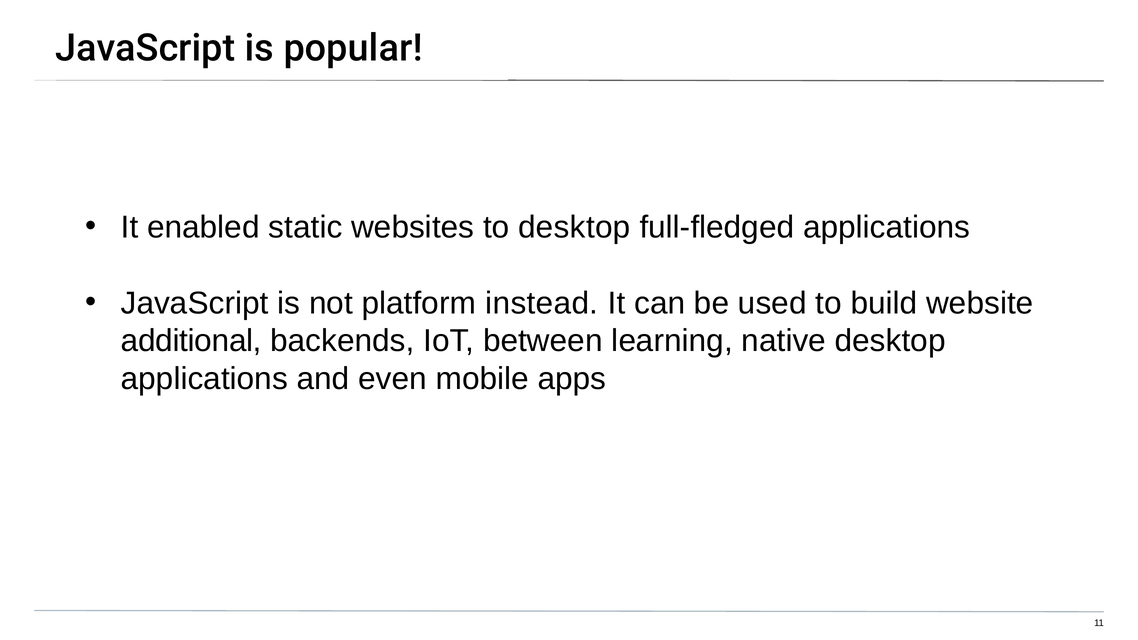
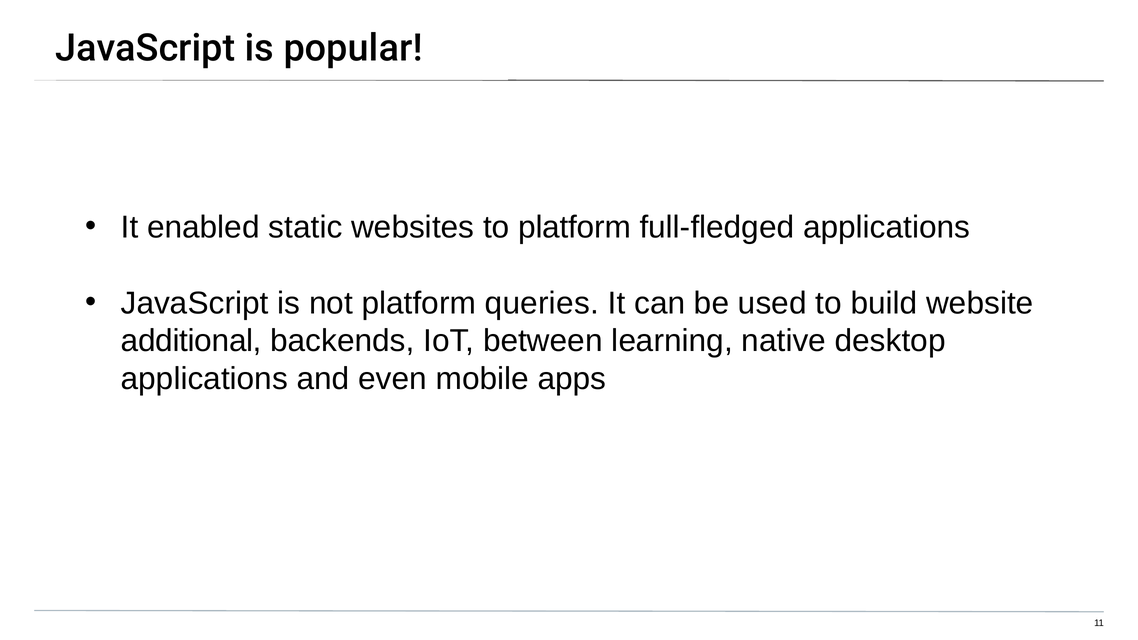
to desktop: desktop -> platform (575, 227)
instead: instead -> queries (542, 303)
